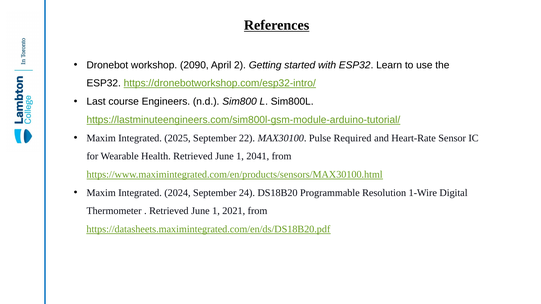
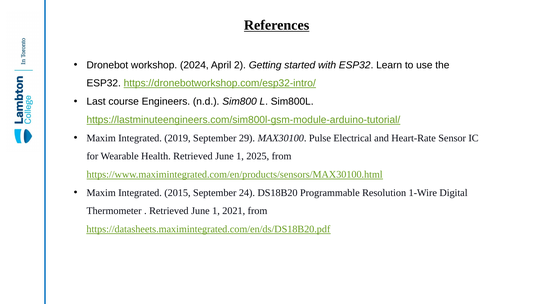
2090: 2090 -> 2024 (194, 65)
2025: 2025 -> 2019 (177, 138)
22: 22 -> 29 (247, 138)
Required: Required -> Electrical (353, 138)
2041: 2041 -> 2025 (258, 156)
2024: 2024 -> 2015 (177, 193)
